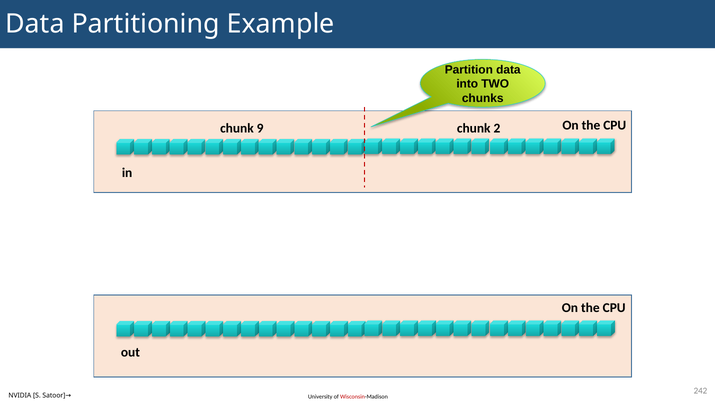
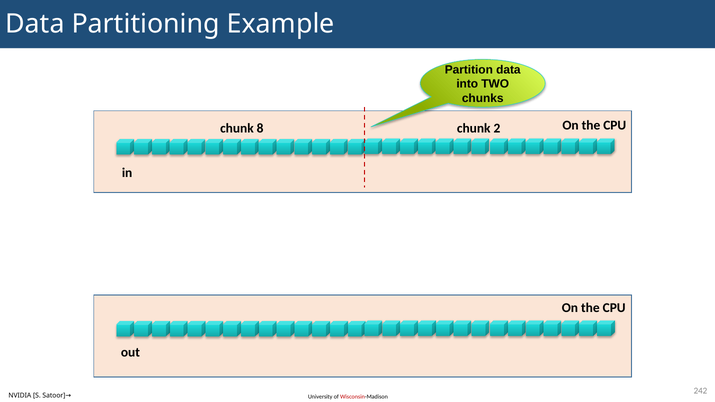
9: 9 -> 8 (260, 129)
